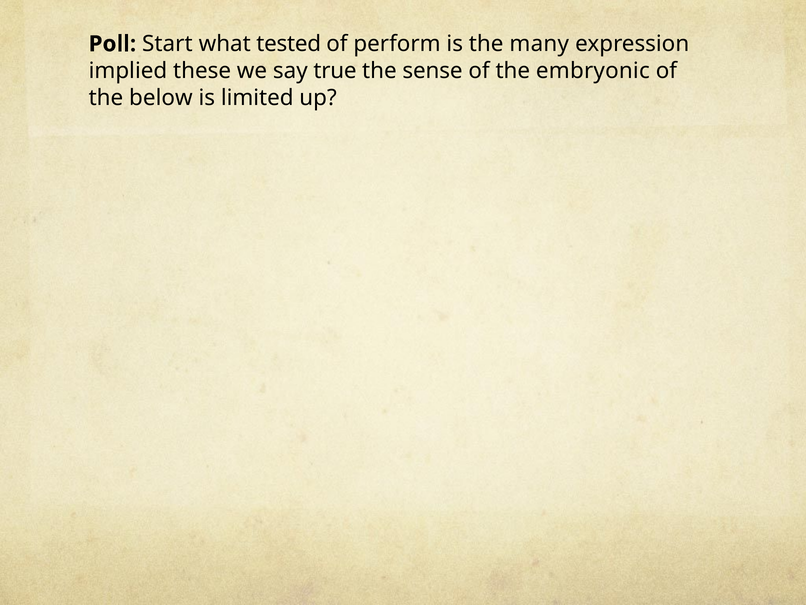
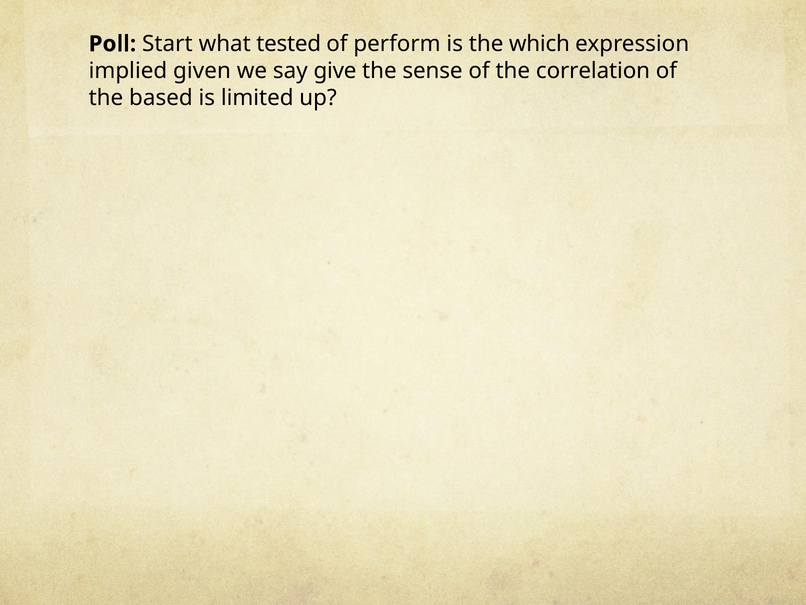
many: many -> which (539, 44)
these: these -> given (202, 71)
true: true -> give (335, 71)
embryonic: embryonic -> correlation (593, 71)
below: below -> based (161, 98)
